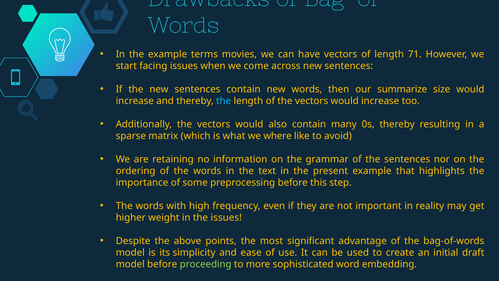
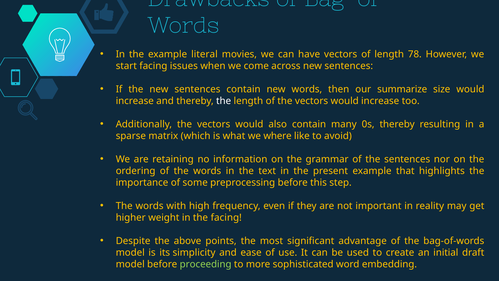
terms: terms -> literal (204, 54)
71: 71 -> 78 (415, 54)
the colour: light blue -> white (224, 101)
the issues: issues -> facing (226, 217)
